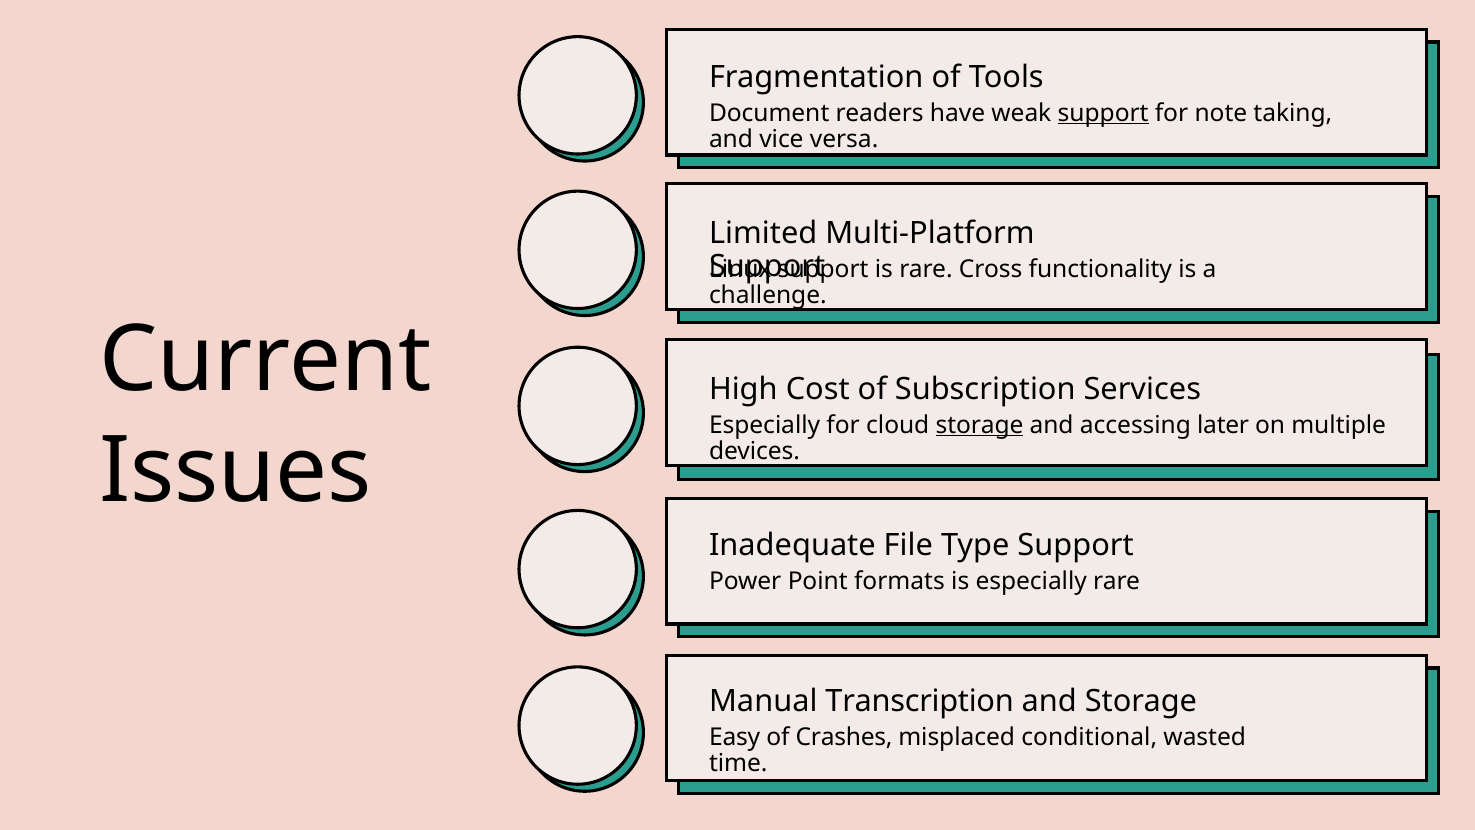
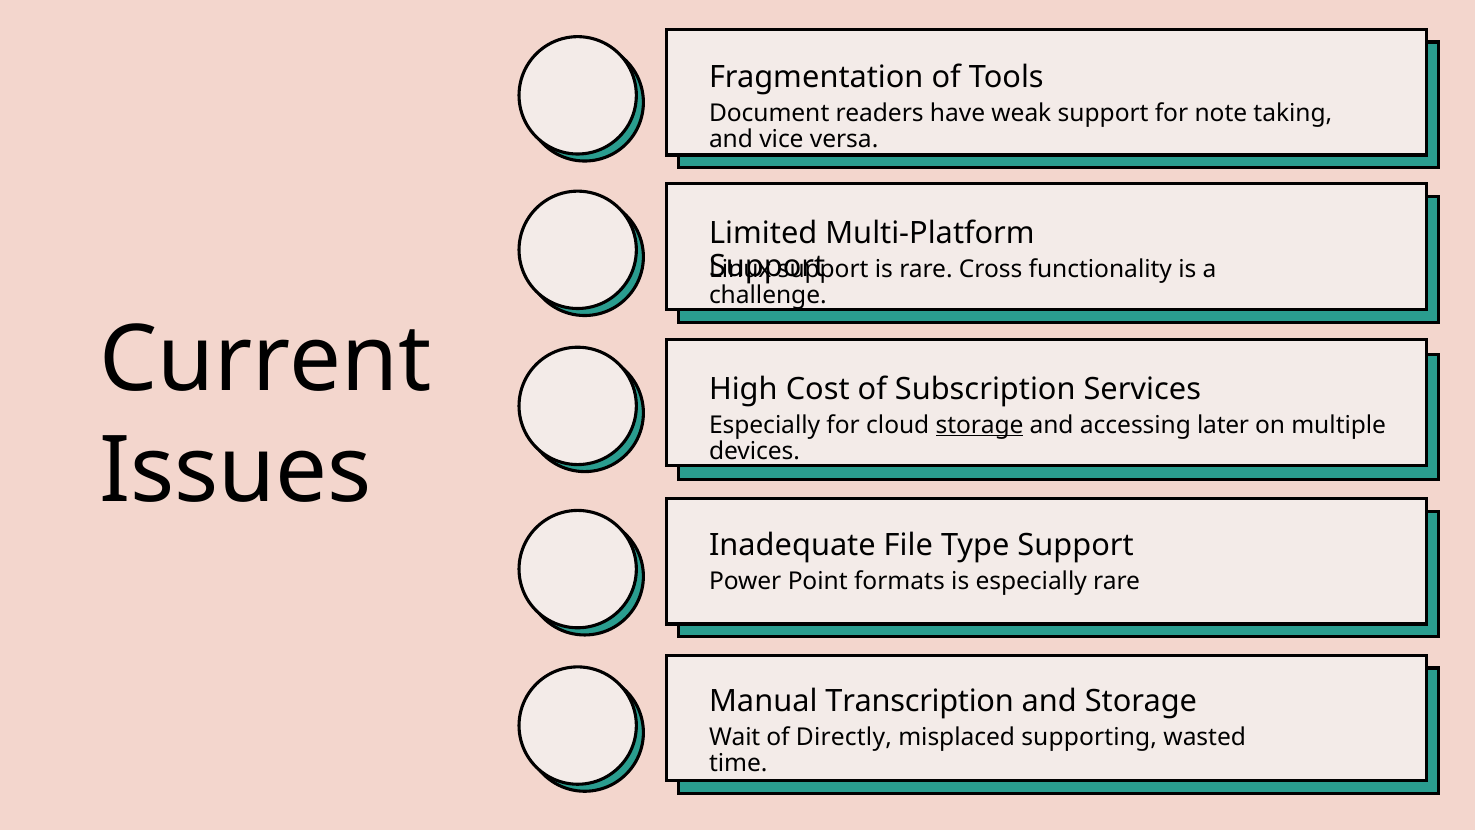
support underline: present -> none (1103, 113)
Easy: Easy -> Wait (735, 737)
Crashes: Crashes -> Directly (844, 737)
conditional: conditional -> supporting (1089, 737)
